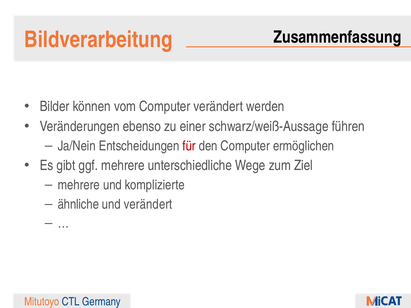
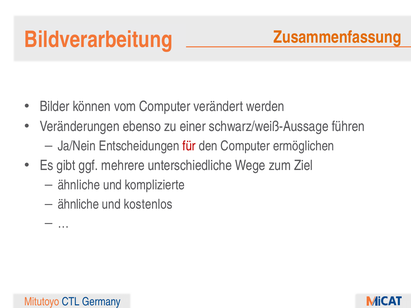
Zusammenfassung colour: black -> orange (337, 37)
mehrere: mehrere -> ähnliche (79, 185)
und verändert: verändert -> kostenlos (148, 204)
